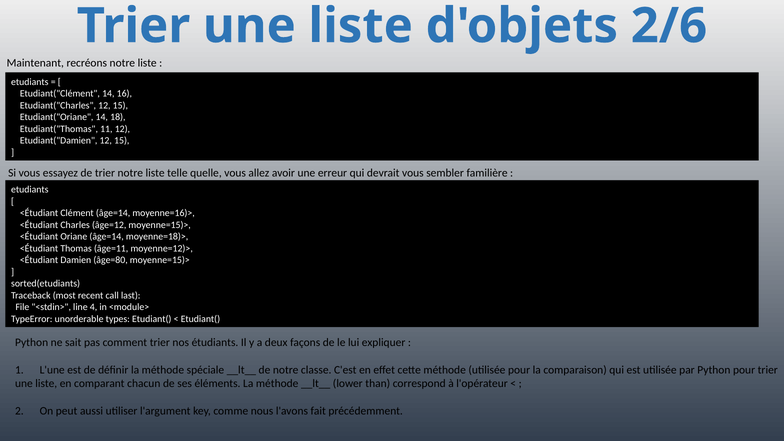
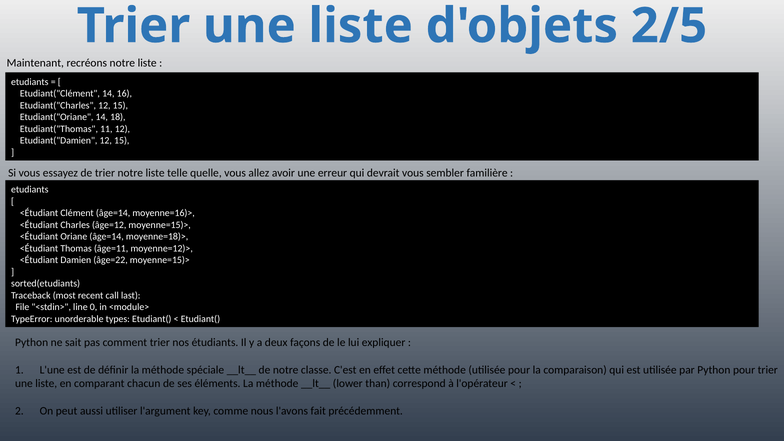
2/6: 2/6 -> 2/5 (669, 26)
âge=80: âge=80 -> âge=22 (111, 260)
4: 4 -> 0 (94, 307)
